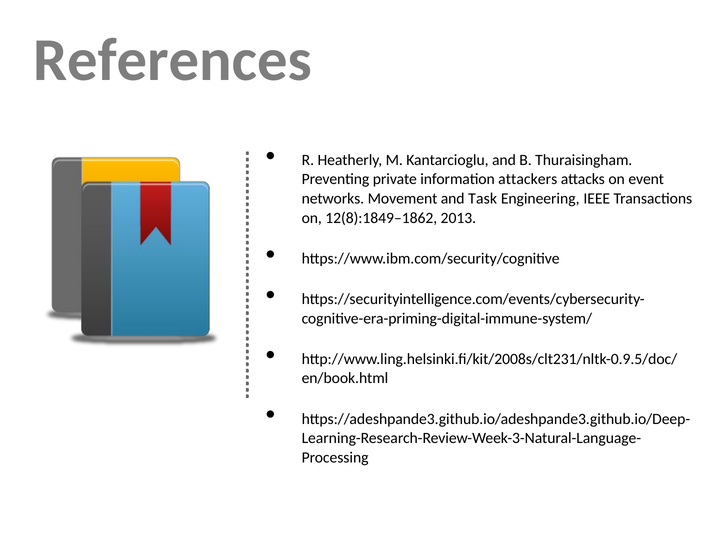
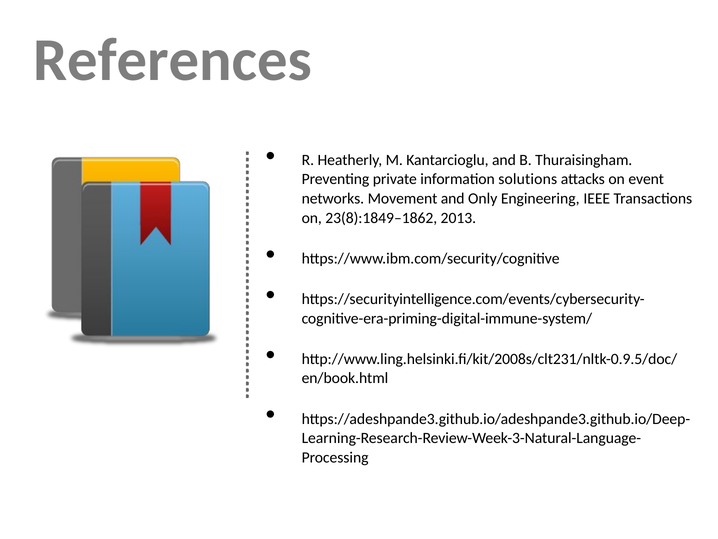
attackers: attackers -> solutions (528, 179)
Task: Task -> Only (483, 198)
12(8):1849–1862: 12(8):1849–1862 -> 23(8):1849–1862 (381, 218)
